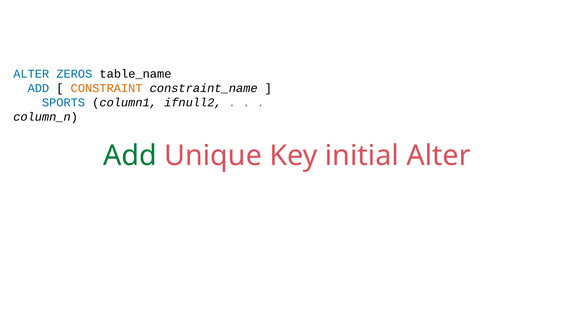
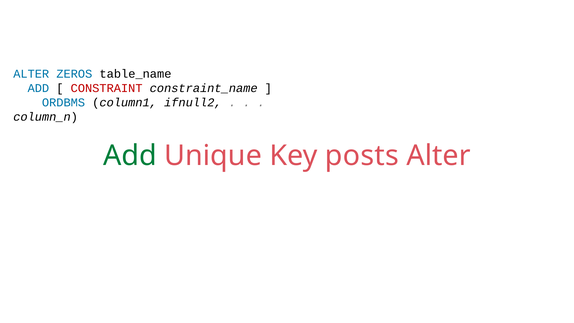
CONSTRAINT colour: orange -> red (107, 88)
SPORTS: SPORTS -> ORDBMS (64, 103)
initial: initial -> posts (362, 156)
